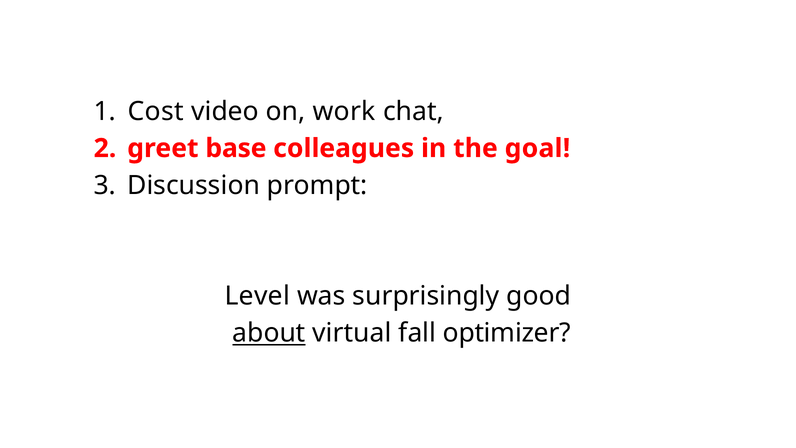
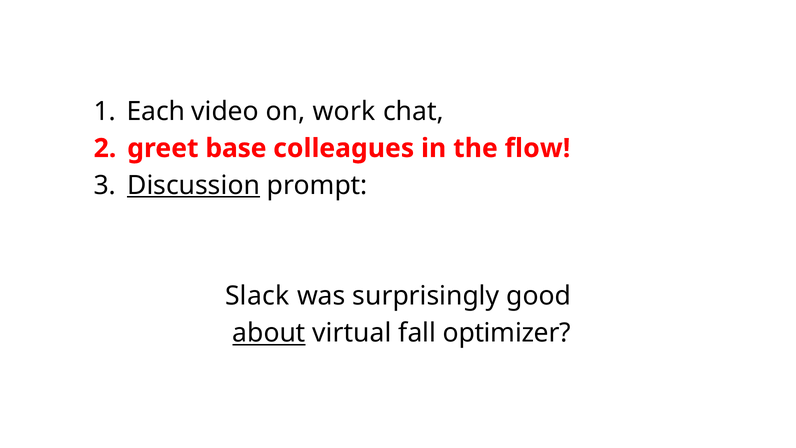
Cost: Cost -> Each (156, 111)
goal: goal -> flow (537, 148)
Discussion underline: none -> present (194, 185)
Level: Level -> Slack (257, 296)
